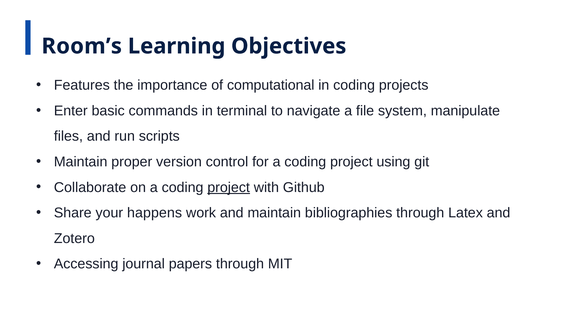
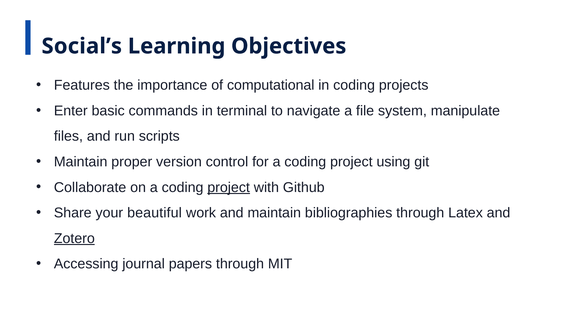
Room’s: Room’s -> Social’s (82, 46)
happens: happens -> beautiful (155, 213)
Zotero underline: none -> present (74, 238)
